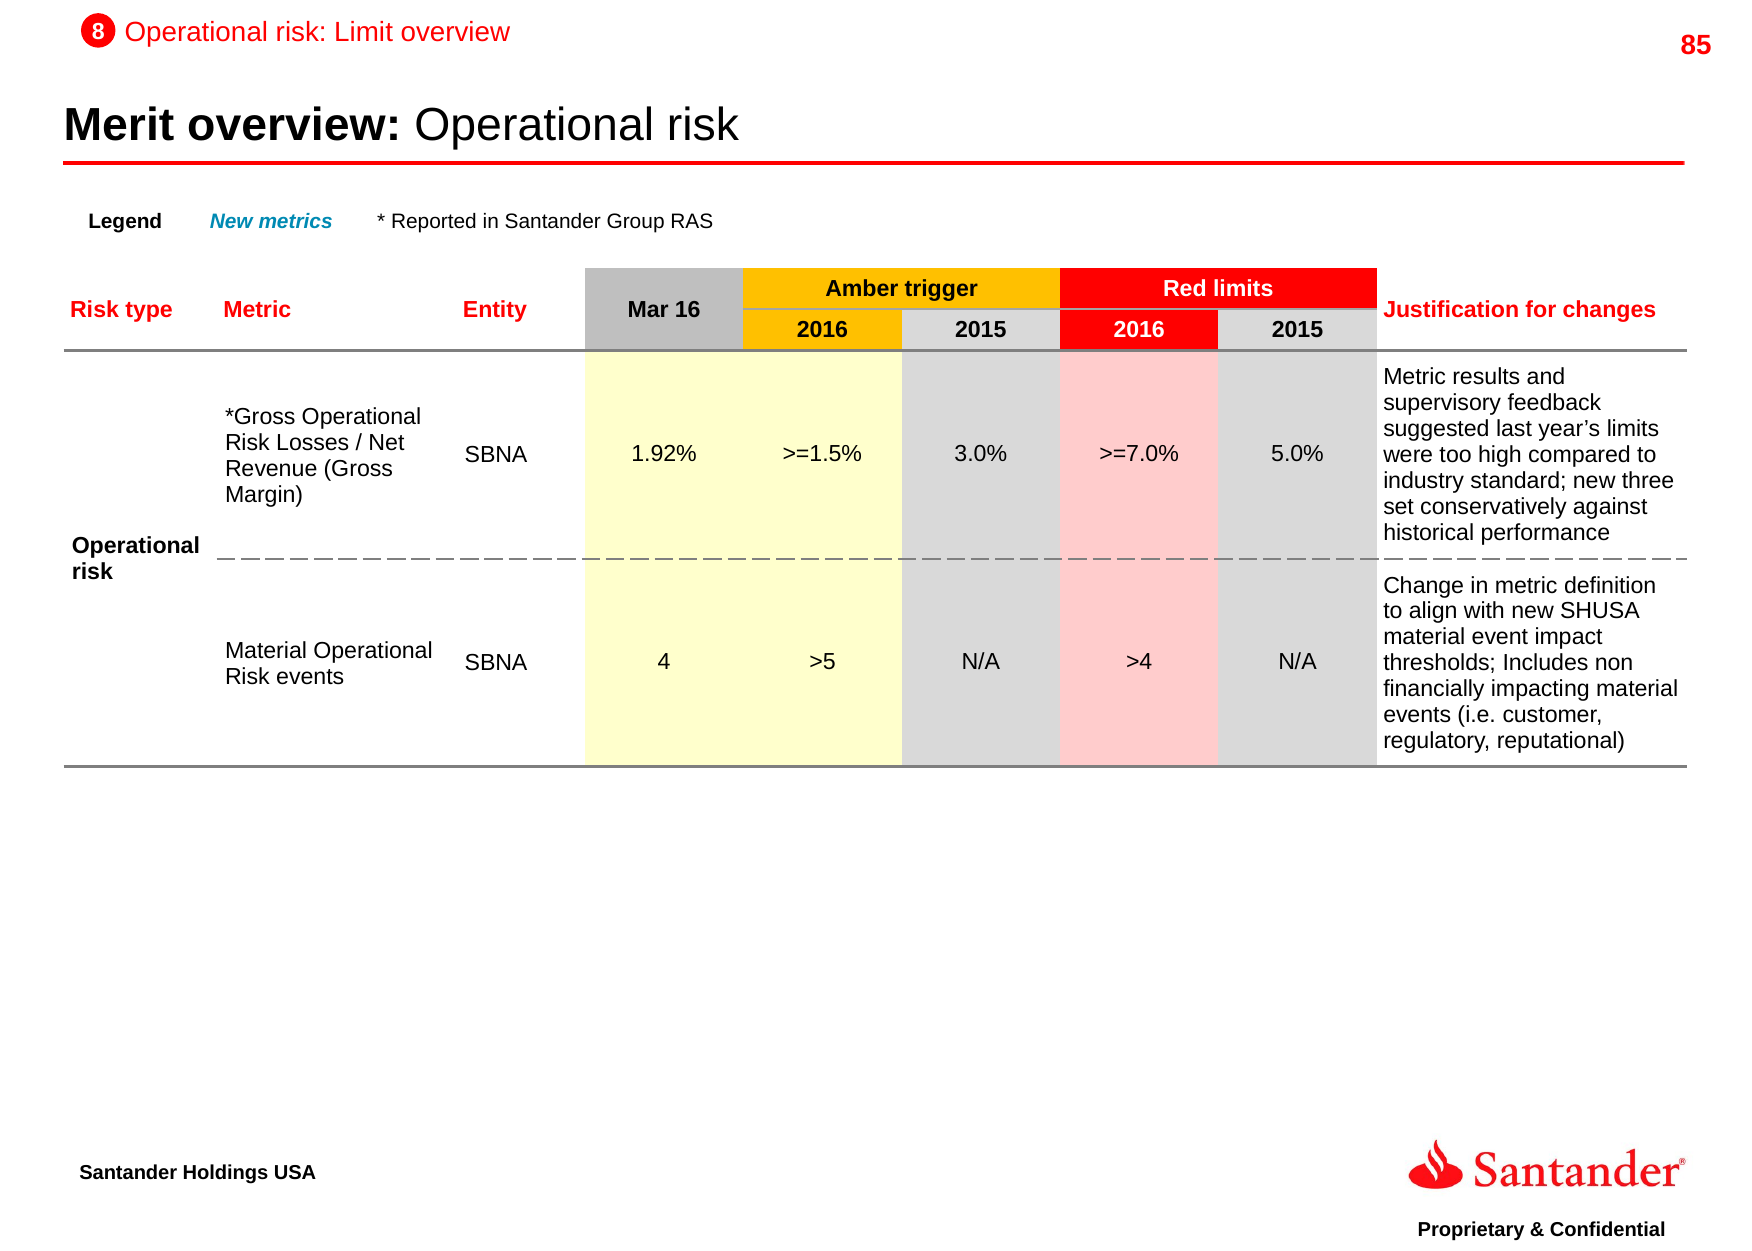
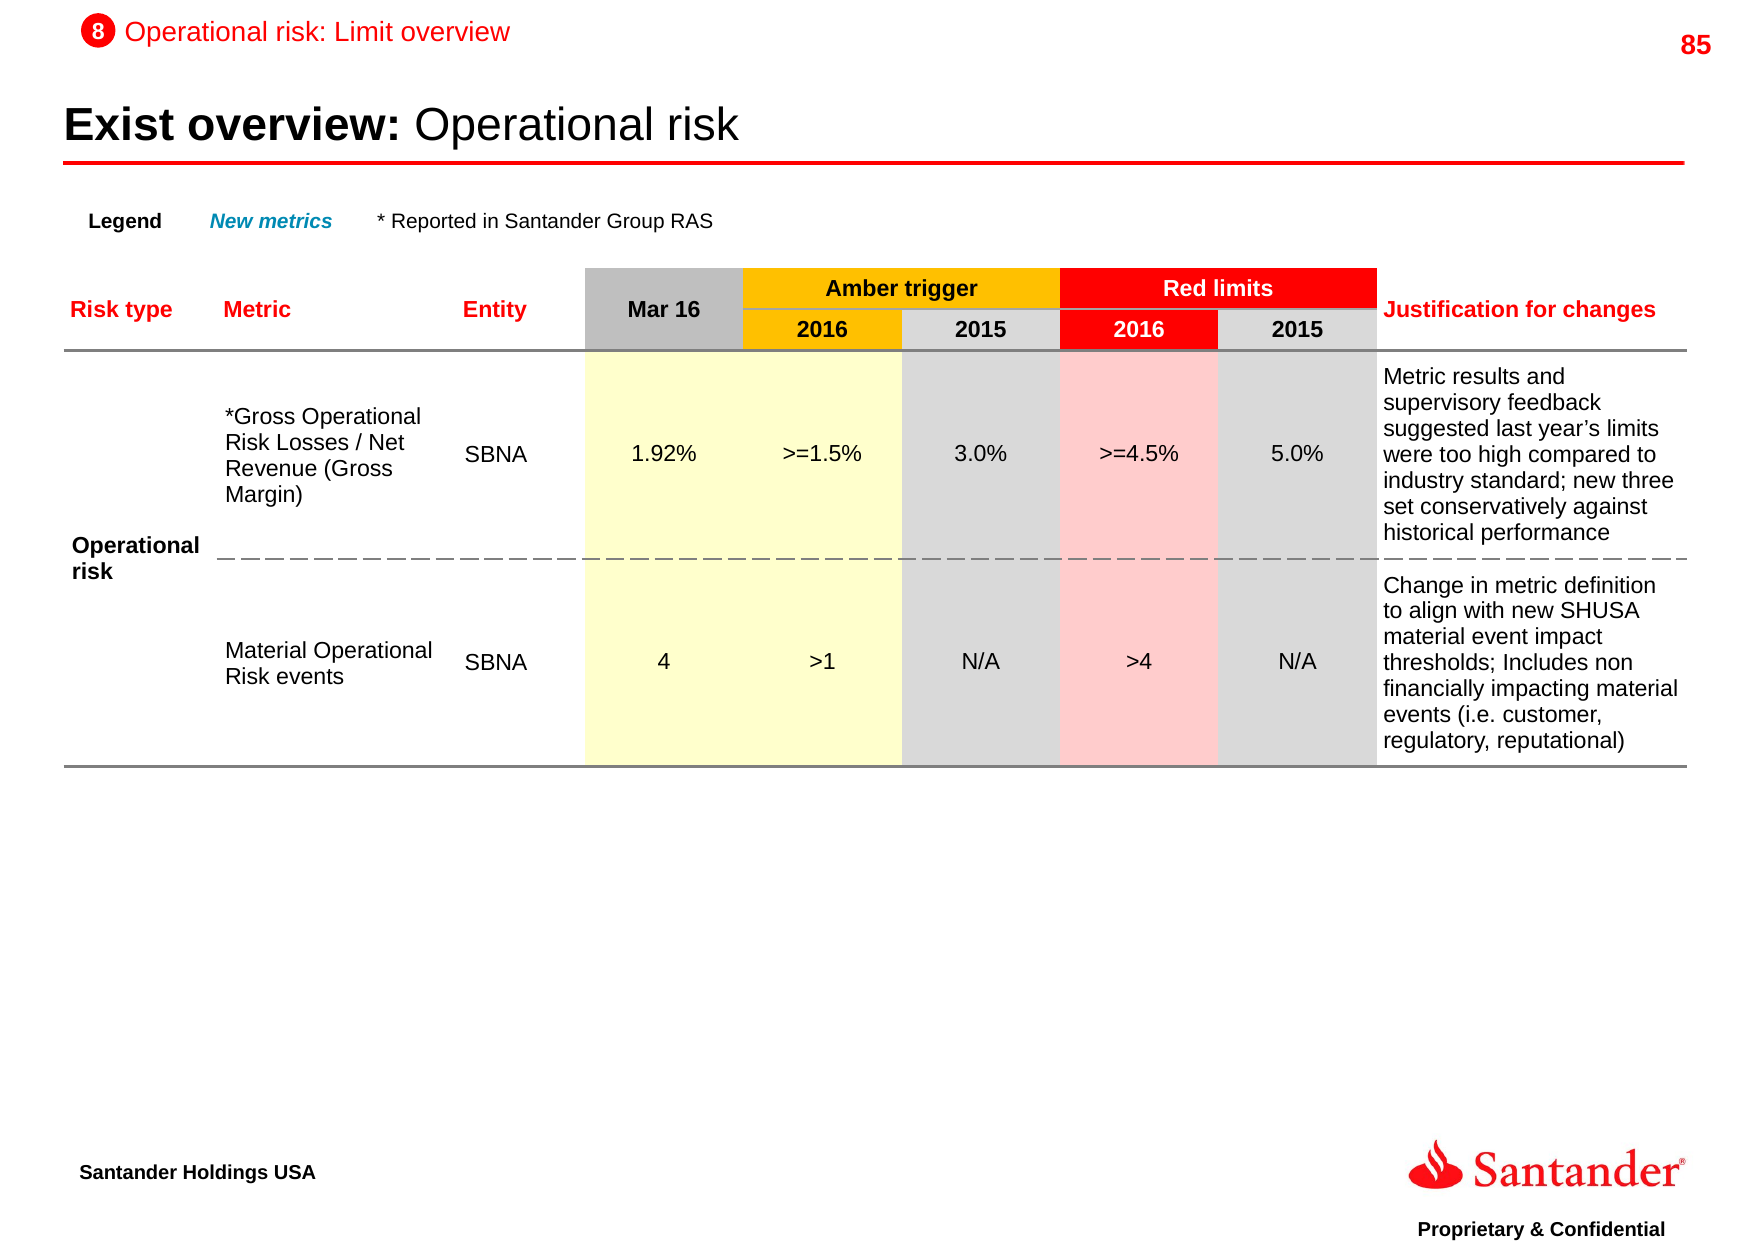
Merit: Merit -> Exist (119, 126)
>=7.0%: >=7.0% -> >=4.5% (1139, 454)
>5: >5 -> >1 (822, 662)
